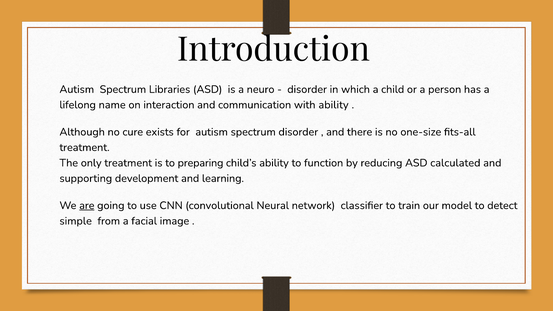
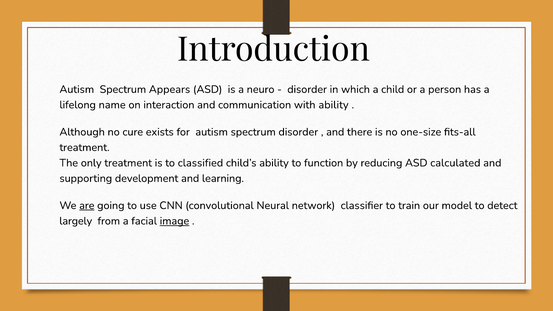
Libraries: Libraries -> Appears (170, 89)
preparing: preparing -> classified (200, 163)
simple: simple -> largely (76, 221)
image underline: none -> present (174, 221)
